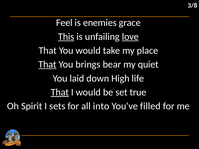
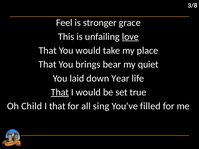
enemies: enemies -> stronger (100, 23)
This underline: present -> none (66, 37)
That underline: present -> none (47, 65)
High: High -> Year (120, 78)
Spirit: Spirit -> Child (32, 106)
I sets: sets -> that (57, 106)
into: into -> sing (101, 106)
